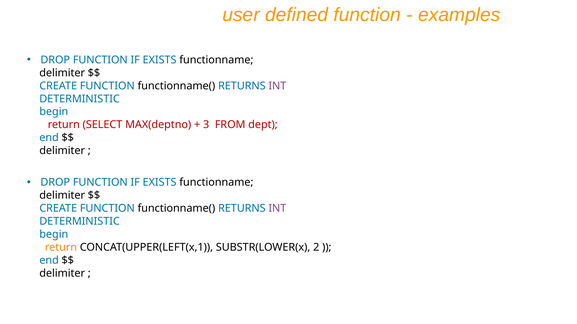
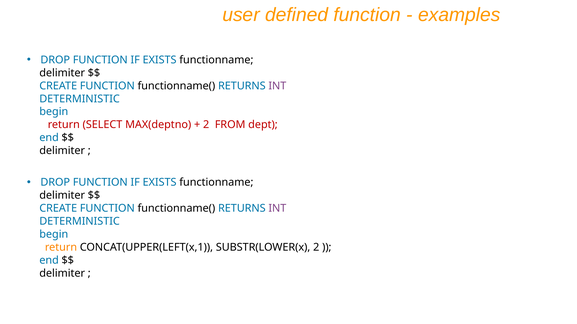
3: 3 -> 2 (206, 125)
